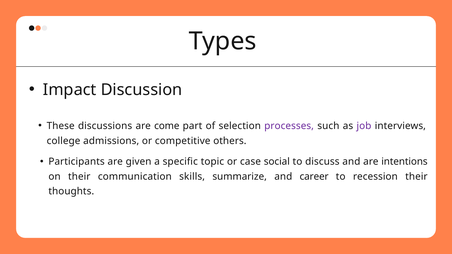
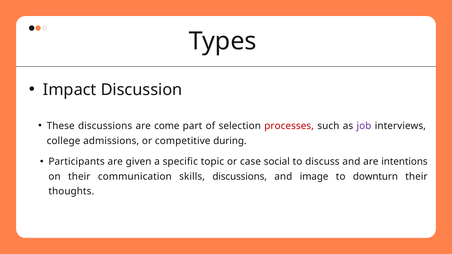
processes colour: purple -> red (289, 126)
others: others -> during (230, 141)
skills summarize: summarize -> discussions (240, 177)
career: career -> image (314, 177)
recession: recession -> downturn (375, 177)
